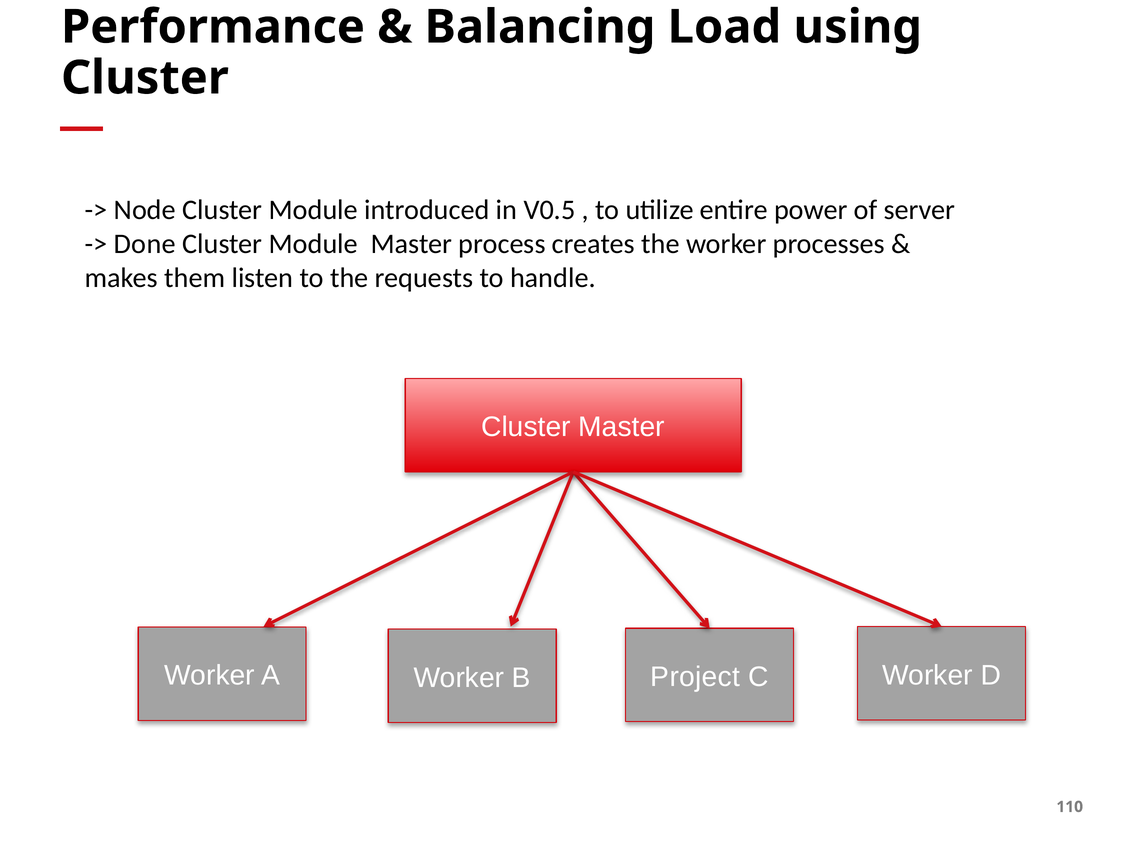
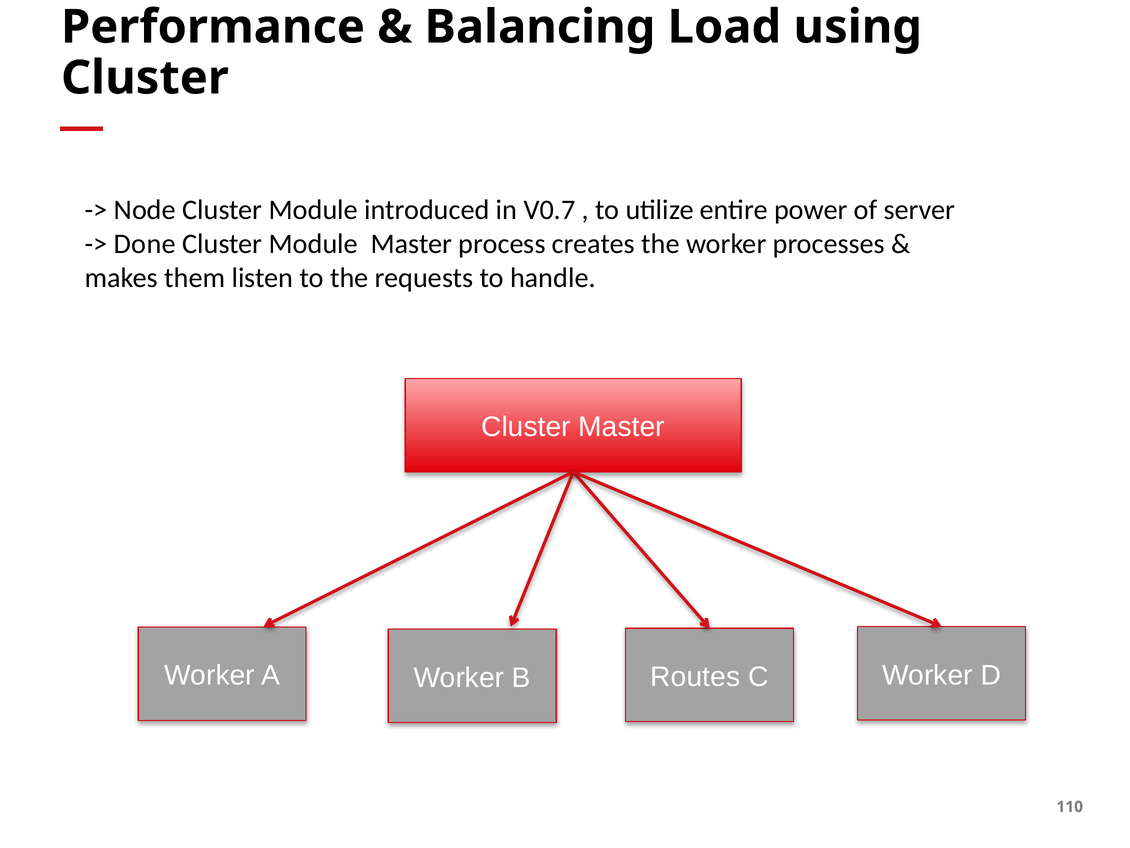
V0.5: V0.5 -> V0.7 (549, 210)
Project: Project -> Routes (695, 677)
